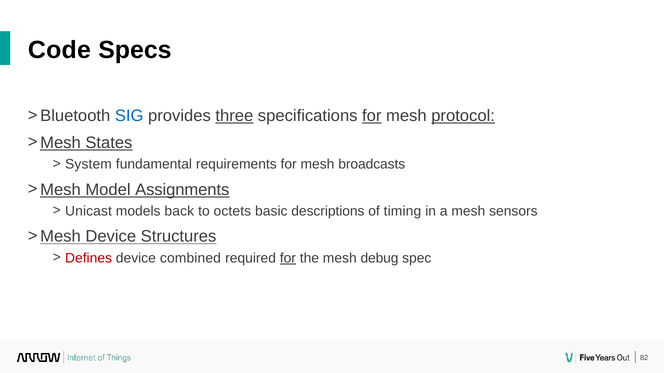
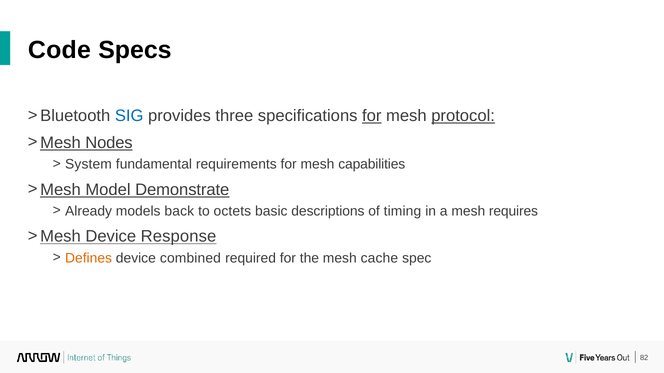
three underline: present -> none (234, 116)
States: States -> Nodes (109, 143)
broadcasts: broadcasts -> capabilities (372, 164)
Assignments: Assignments -> Demonstrate (182, 190)
Unicast: Unicast -> Already (89, 211)
sensors: sensors -> requires (513, 211)
Structures: Structures -> Response (179, 237)
Defines colour: red -> orange (89, 258)
for underline: present -> none (288, 258)
debug: debug -> cache (379, 258)
